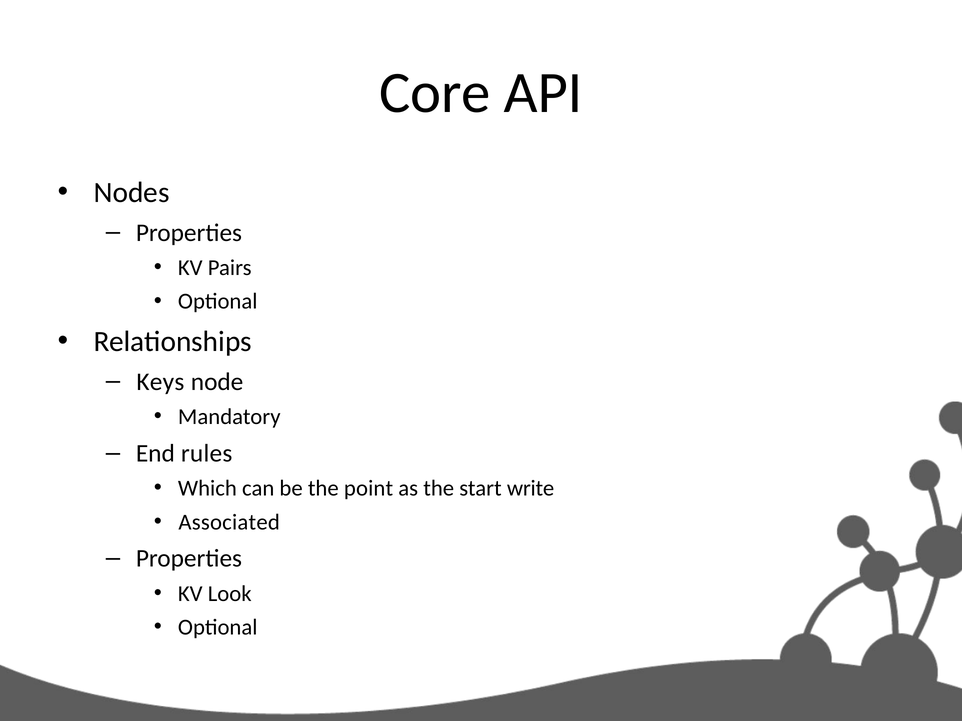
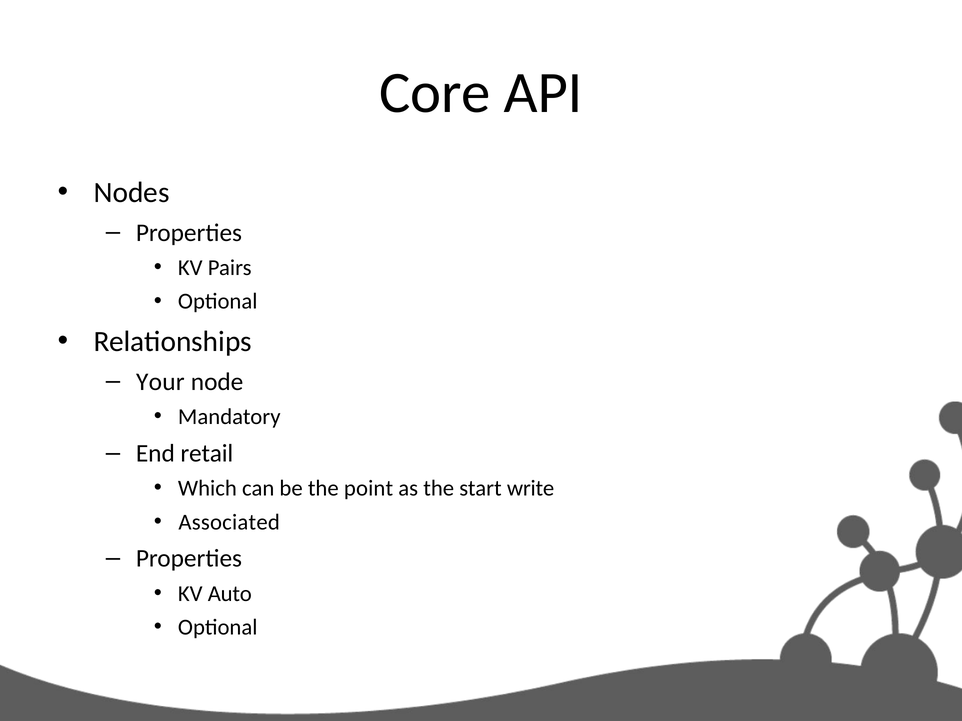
Keys: Keys -> Your (160, 382)
rules: rules -> retail (207, 454)
Look: Look -> Auto (230, 594)
